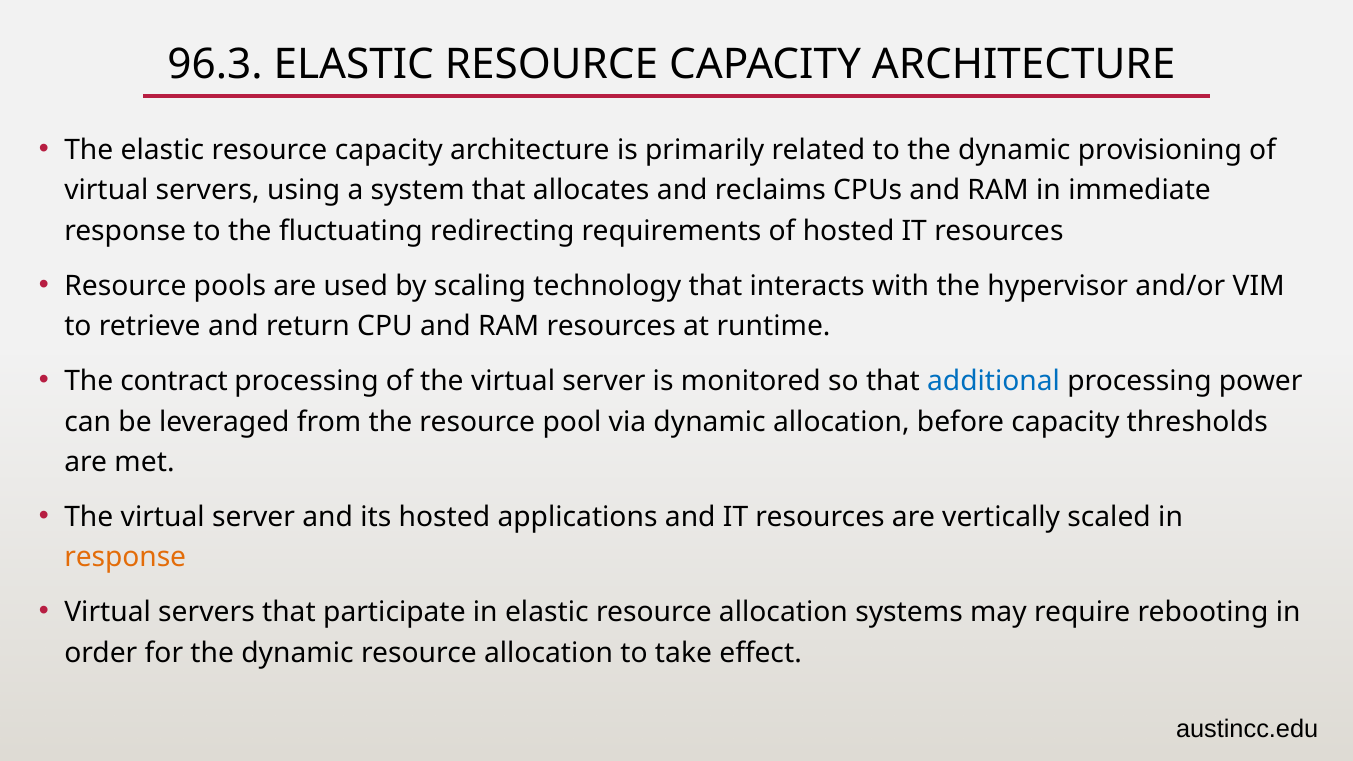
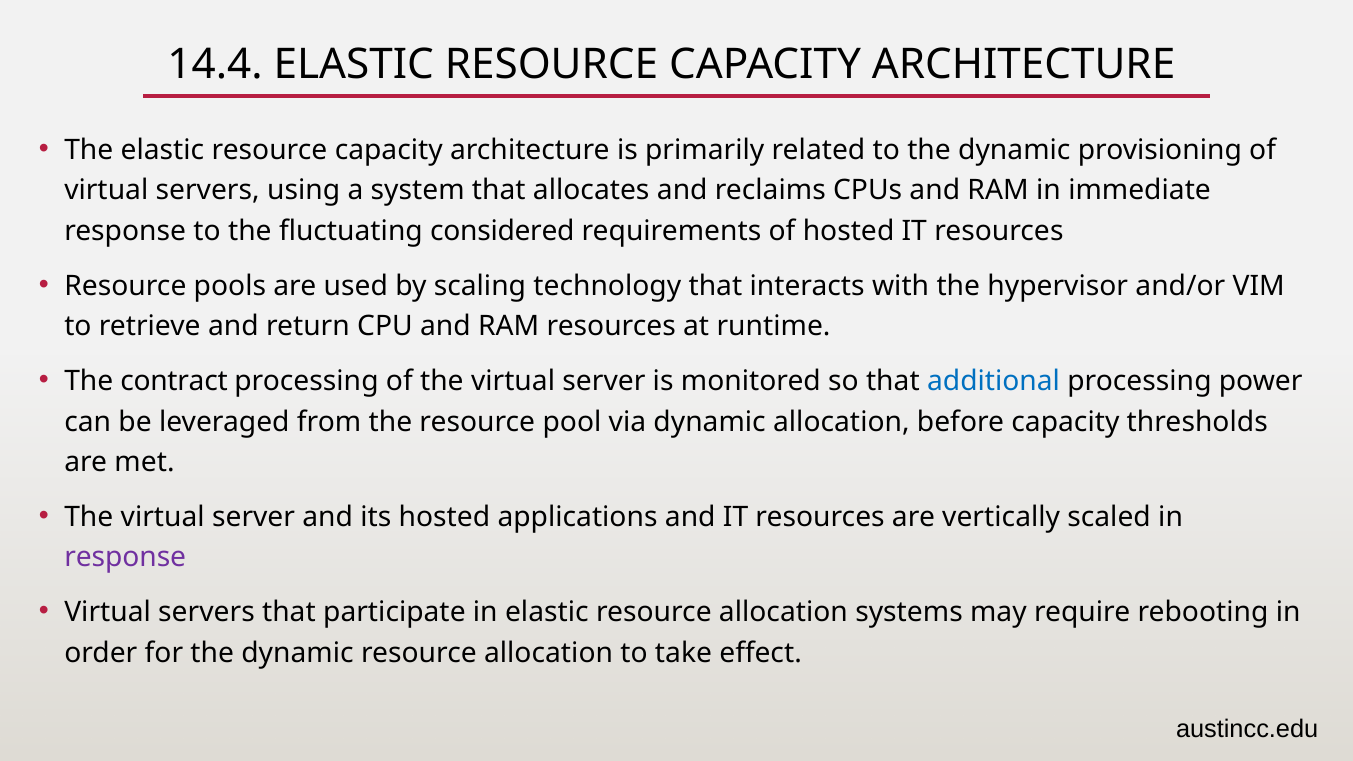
96.3: 96.3 -> 14.4 (215, 65)
redirecting: redirecting -> considered (502, 231)
response colour: orange -> purple (125, 558)
